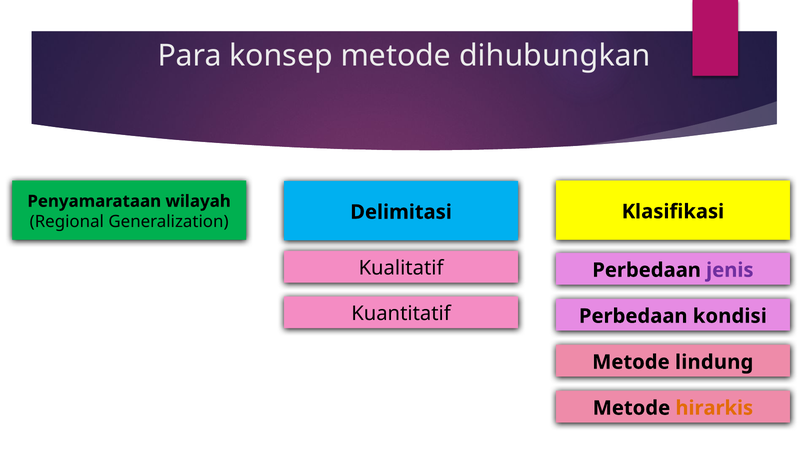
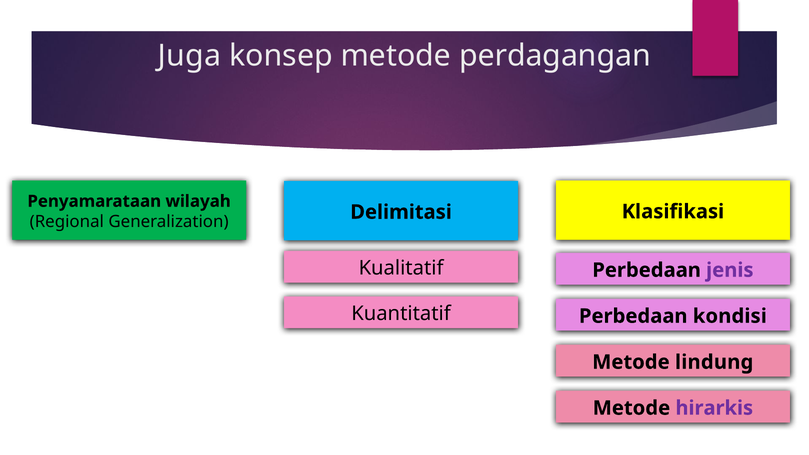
Para: Para -> Juga (190, 56)
dihubungkan: dihubungkan -> perdagangan (555, 56)
hirarkis colour: orange -> purple (714, 408)
